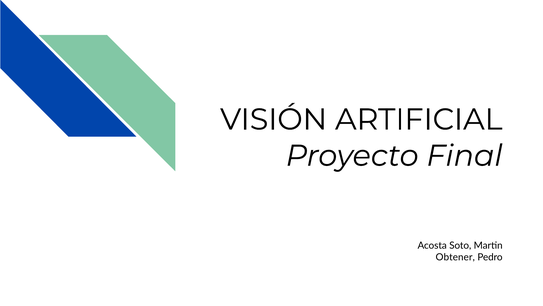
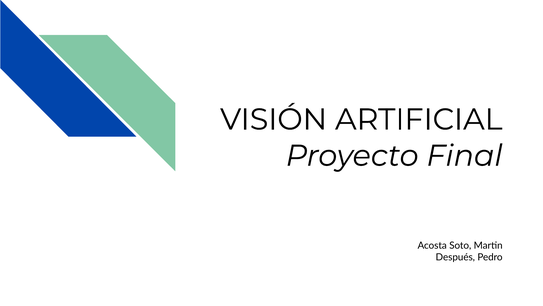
Obtener: Obtener -> Después (455, 257)
